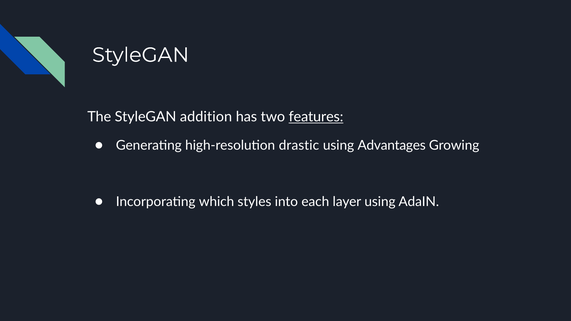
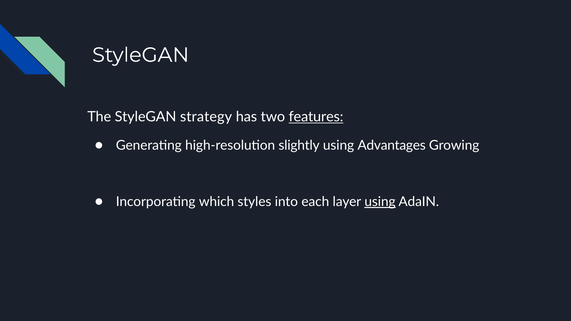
addition: addition -> strategy (206, 117)
drastic: drastic -> slightly (299, 145)
using underline: none -> present (380, 202)
